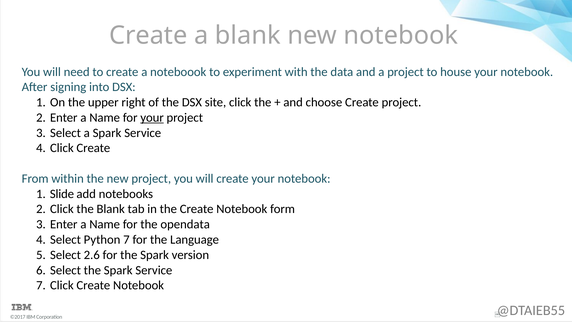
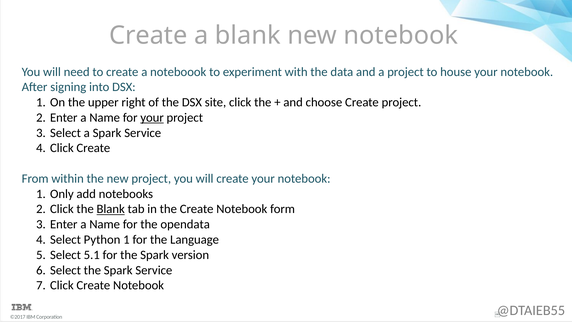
Slide: Slide -> Only (62, 194)
Blank underline: none -> present (111, 209)
Python 7: 7 -> 1 (126, 239)
2.6: 2.6 -> 5.1 (92, 255)
